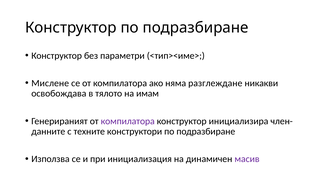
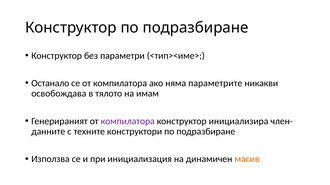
Мислене: Мислене -> Останало (50, 83)
разглеждане: разглеждане -> параметрите (215, 83)
масив colour: purple -> orange (247, 160)
